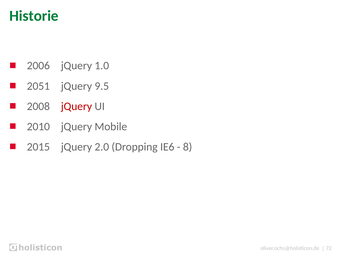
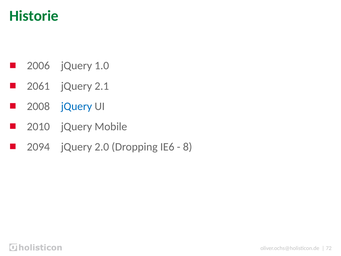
2051: 2051 -> 2061 (38, 86)
9.5: 9.5 -> 2.1 (102, 86)
jQuery colour: red -> blue (76, 106)
2015: 2015 -> 2094 (38, 147)
